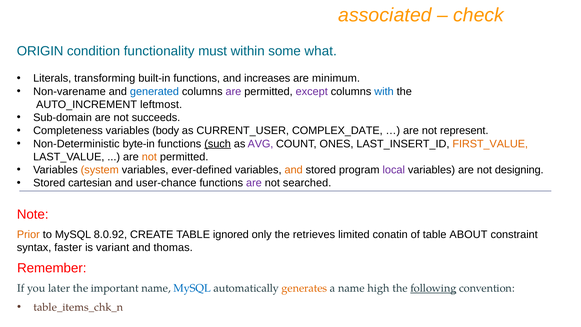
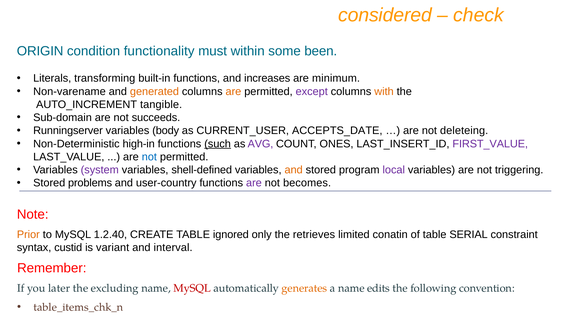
associated: associated -> considered (385, 15)
what: what -> been (321, 51)
generated colour: blue -> orange (154, 91)
are colour: purple -> orange (233, 91)
with colour: blue -> orange (384, 91)
leftmost: leftmost -> tangible (161, 105)
Completeness: Completeness -> Runningserver (68, 131)
COMPLEX_DATE: COMPLEX_DATE -> ACCEPTS_DATE (337, 131)
represent: represent -> deleteing (464, 131)
byte-in: byte-in -> high-in (139, 144)
FIRST_VALUE colour: orange -> purple (490, 144)
not colour: orange -> blue (149, 157)
system colour: orange -> purple (100, 170)
ever-defined: ever-defined -> shell-defined (202, 170)
designing: designing -> triggering (519, 170)
cartesian: cartesian -> problems (90, 183)
user-chance: user-chance -> user-country (166, 183)
searched: searched -> becomes (307, 183)
8.0.92: 8.0.92 -> 1.2.40 (110, 234)
ABOUT: ABOUT -> SERIAL (469, 234)
faster: faster -> custid (68, 248)
thomas: thomas -> interval (173, 248)
important: important -> excluding (115, 288)
MySQL colour: blue -> red (192, 288)
high: high -> edits (379, 288)
following underline: present -> none (433, 288)
